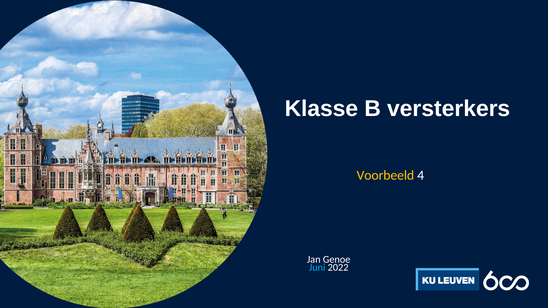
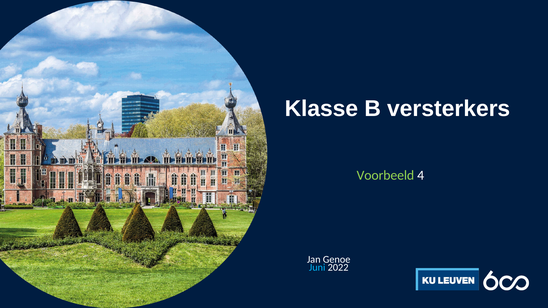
Voorbeeld colour: yellow -> light green (385, 176)
